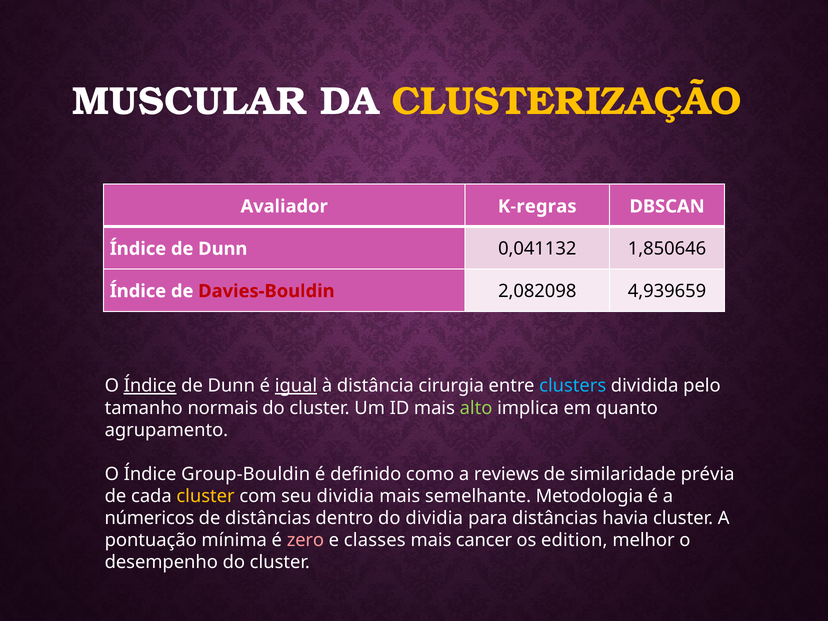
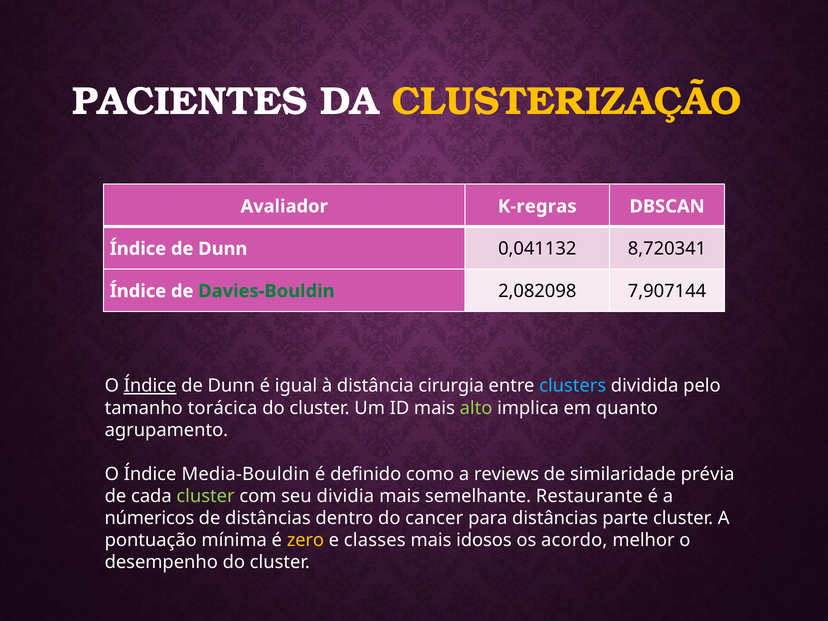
MUSCULAR: MUSCULAR -> PACIENTES (190, 101)
1,850646: 1,850646 -> 8,720341 (667, 249)
Davies-Bouldin colour: red -> green (266, 291)
4,939659: 4,939659 -> 7,907144 (667, 291)
igual underline: present -> none (296, 386)
normais: normais -> torácica (222, 408)
Group-Bouldin: Group-Bouldin -> Media-Bouldin (246, 474)
cluster colour: yellow -> light green (205, 496)
Metodologia: Metodologia -> Restaurante (589, 496)
do dividia: dividia -> cancer (434, 518)
havia: havia -> parte (625, 518)
zero colour: pink -> yellow (305, 540)
cancer: cancer -> idosos (484, 540)
edition: edition -> acordo (574, 540)
